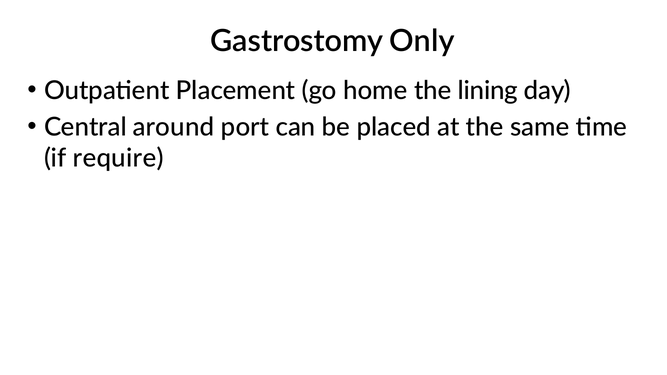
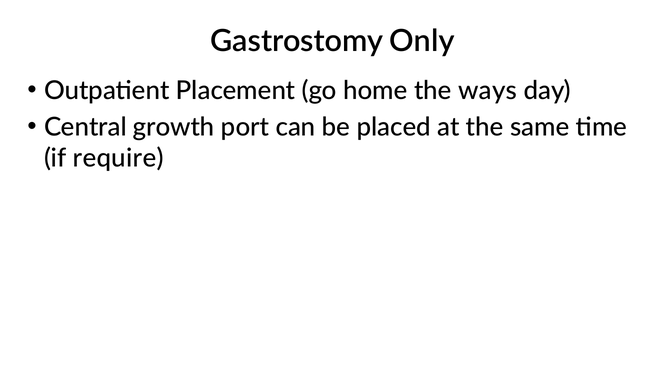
lining: lining -> ways (488, 91)
around: around -> growth (174, 127)
